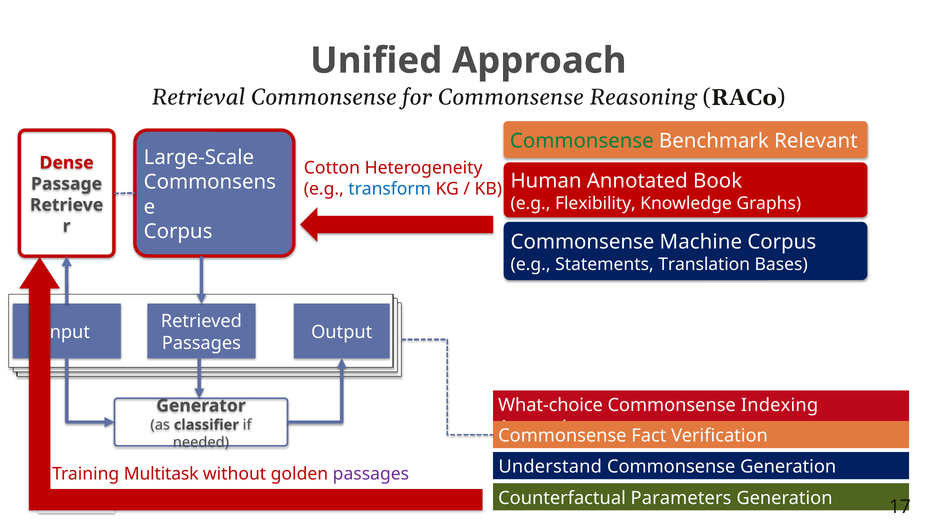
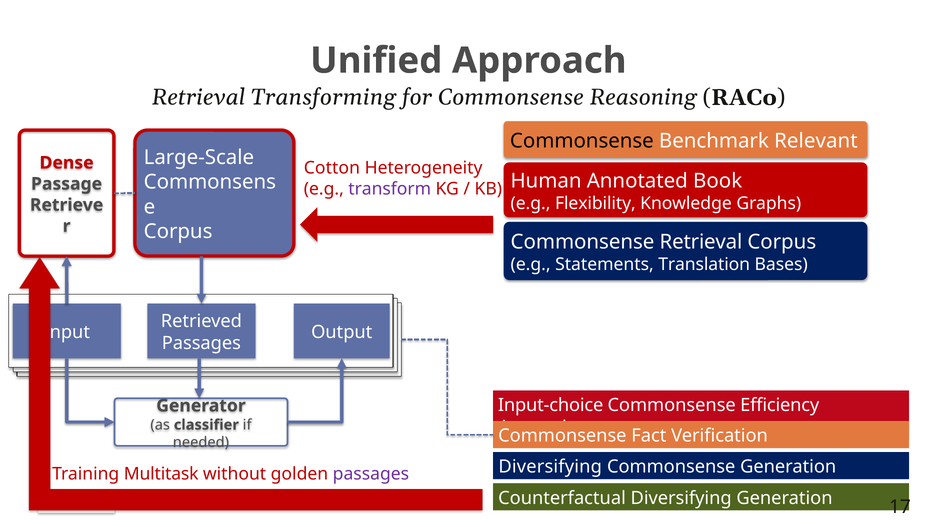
Retrieval Commonsense: Commonsense -> Transforming (324, 97)
Commonsense colour: green -> black (582, 141)
transform colour: blue -> purple (390, 189)
Commonsense Machine: Machine -> Retrieval (701, 242)
What-choice: What-choice -> Input-choice (551, 405)
Indexing: Indexing -> Efficiency (780, 405)
Understand: Understand -> Diversifying (550, 466)
Counterfactual Parameters: Parameters -> Diversifying (681, 498)
